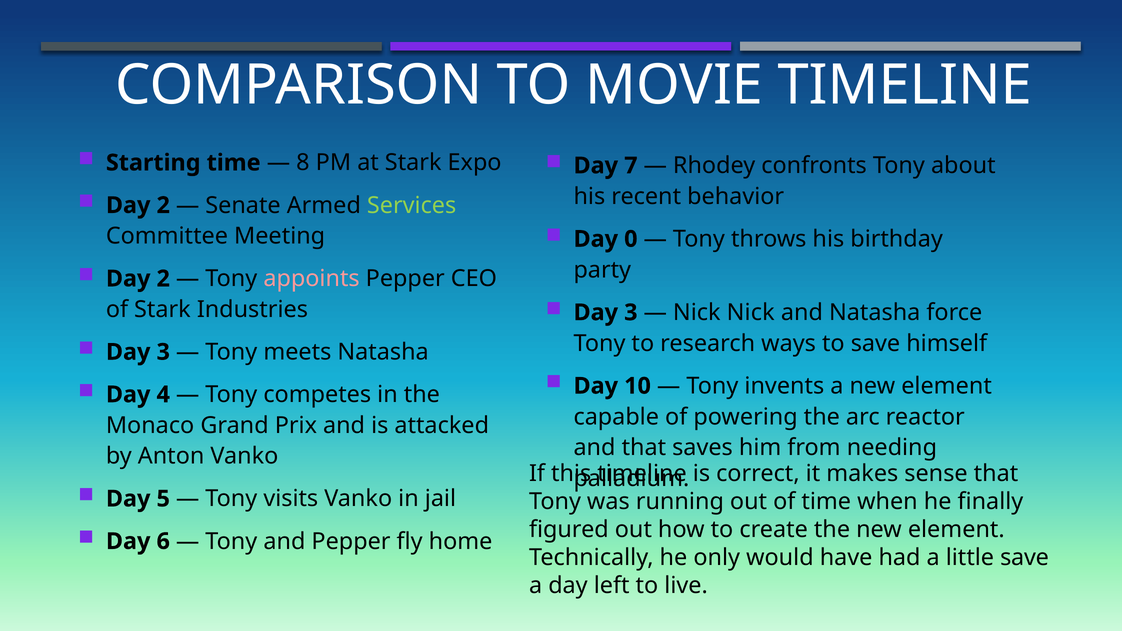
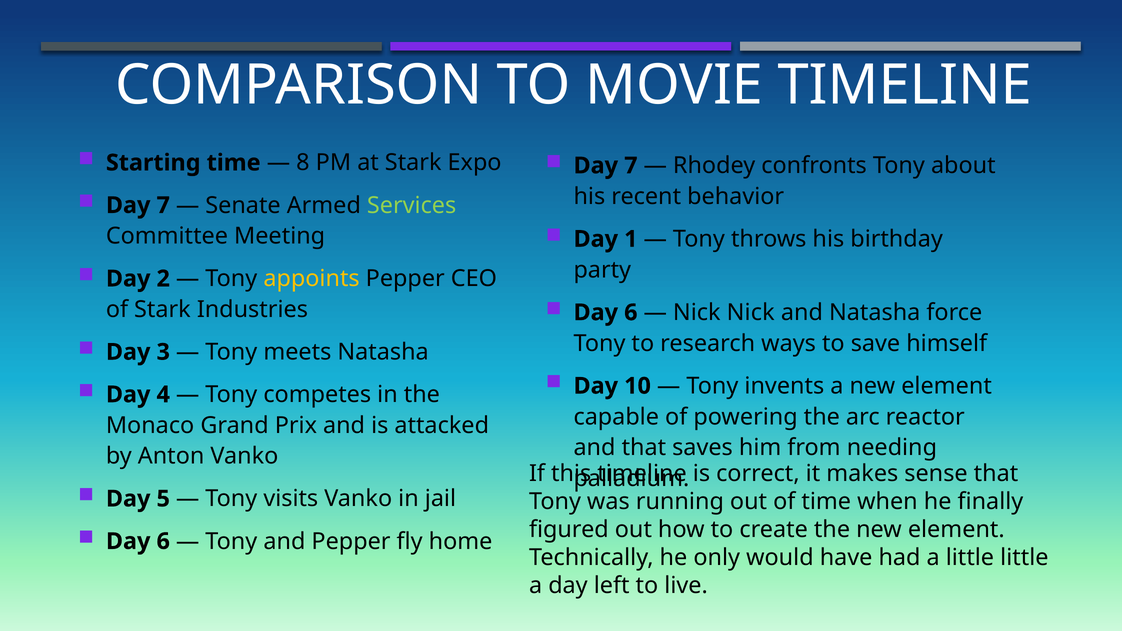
2: 2 -> 7 (163, 205)
0: 0 -> 1 (631, 239)
appoints colour: pink -> yellow (312, 279)
3: 3 -> 6 (631, 313)
little save: save -> little (1024, 558)
